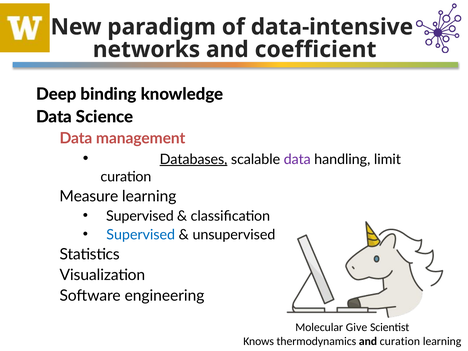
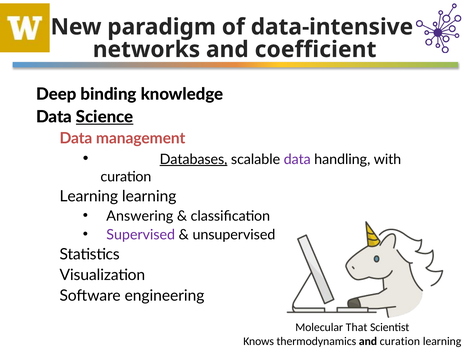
Science underline: none -> present (105, 117)
limit: limit -> with (387, 159)
Measure: Measure -> Learning (89, 196)
Supervised: Supervised -> Answering (140, 216)
Supervised colour: blue -> purple (141, 235)
Give: Give -> That (357, 327)
